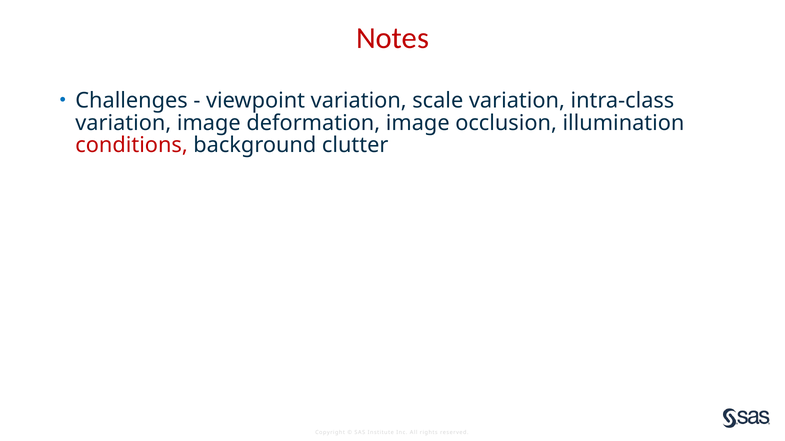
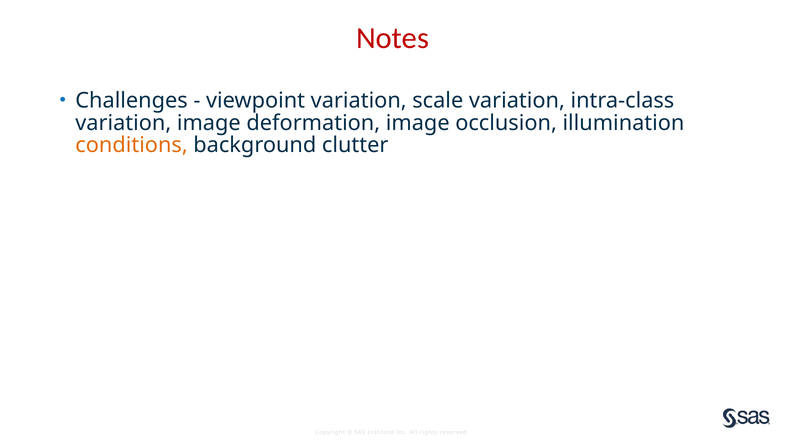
conditions colour: red -> orange (132, 145)
